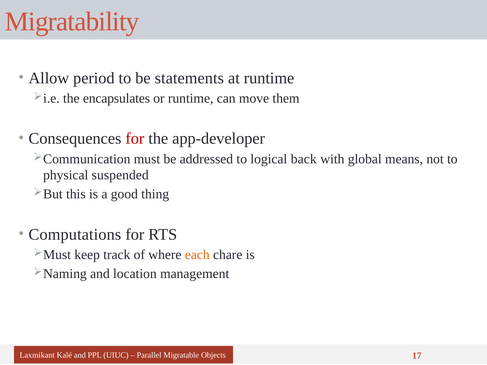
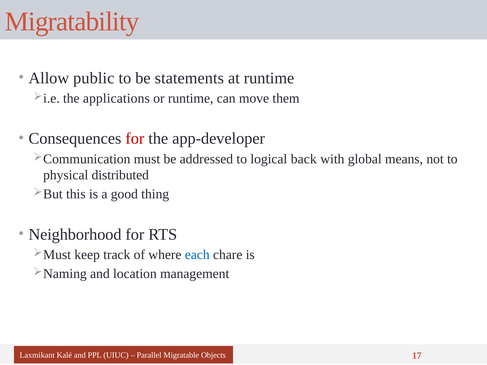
period: period -> public (94, 78)
encapsulates: encapsulates -> applications (116, 98)
suspended: suspended -> distributed (120, 175)
Computations: Computations -> Neighborhood (75, 234)
each colour: orange -> blue (197, 255)
